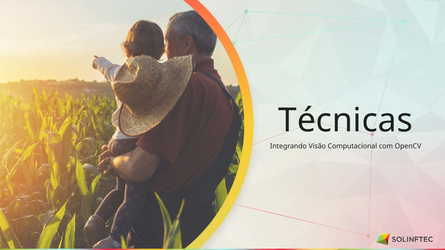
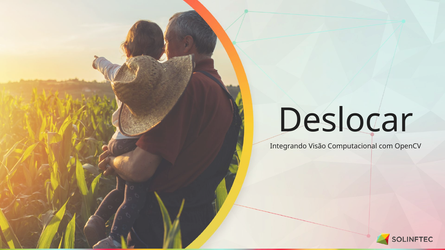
Técnicas: Técnicas -> Deslocar (346, 121)
